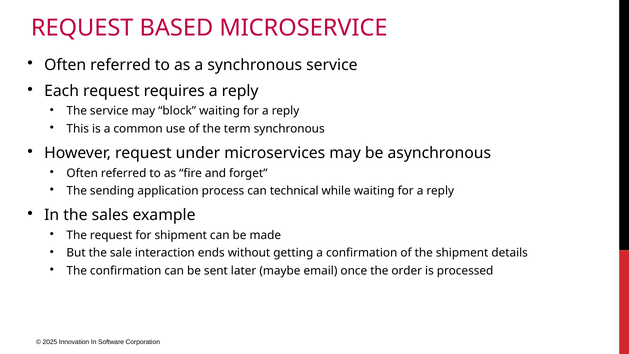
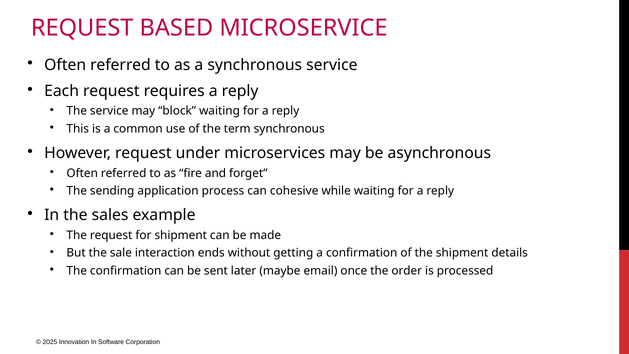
technical: technical -> cohesive (294, 191)
